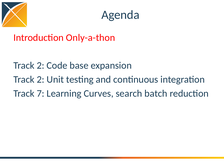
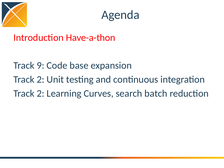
Only-a-thon: Only-a-thon -> Have-a-thon (91, 38)
2: 2 -> 9 (41, 66)
7: 7 -> 2 (41, 93)
